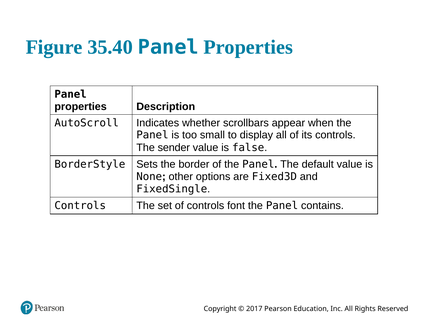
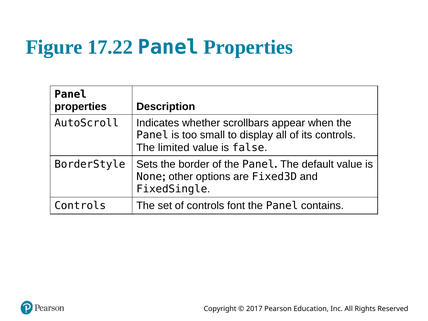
35.40: 35.40 -> 17.22 (110, 47)
sender: sender -> limited (174, 147)
